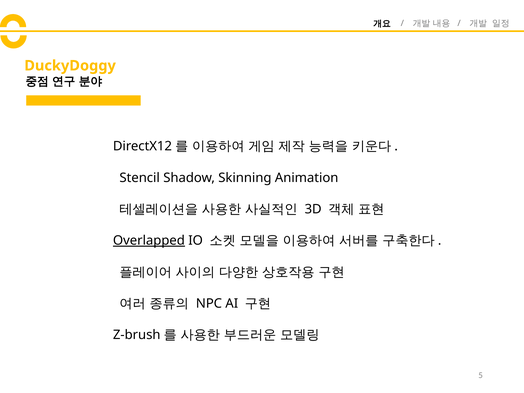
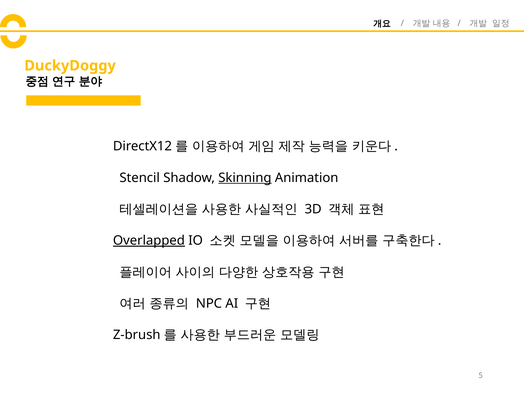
Skinning underline: none -> present (245, 178)
